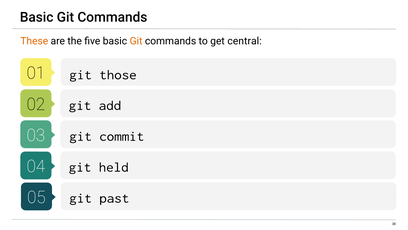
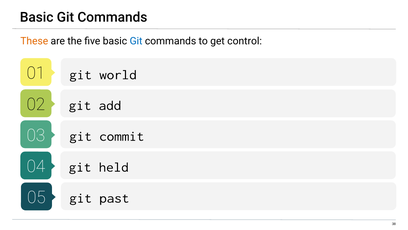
Git colour: orange -> blue (136, 41)
central: central -> control (245, 41)
those: those -> world (118, 75)
